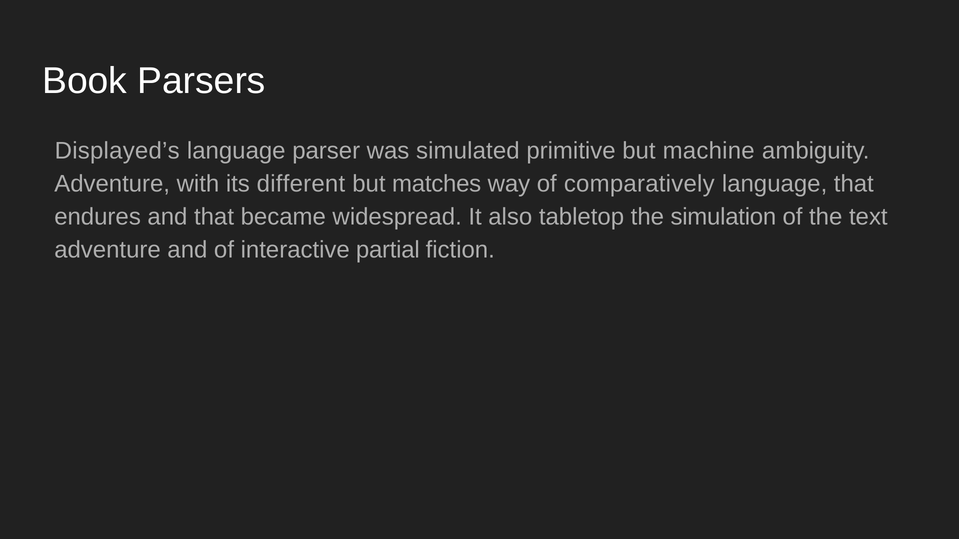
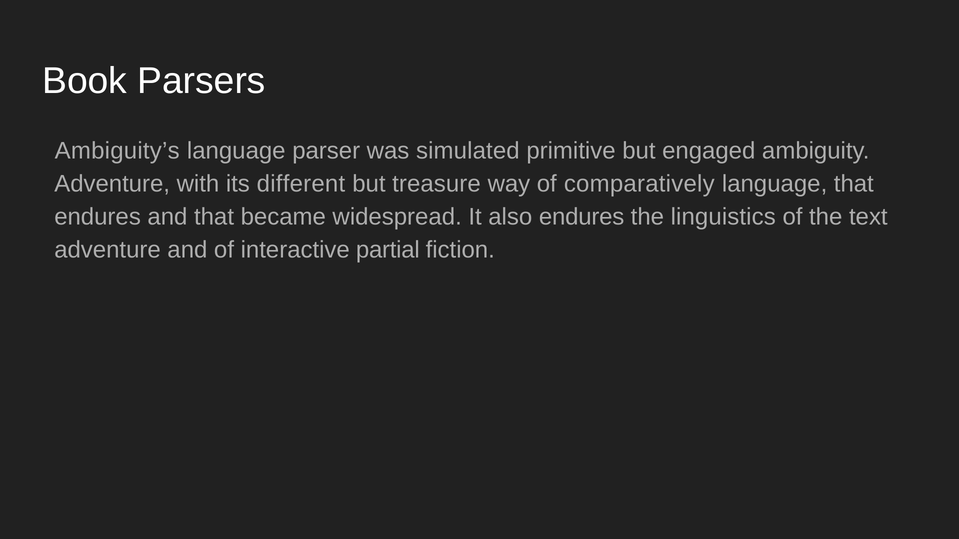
Displayed’s: Displayed’s -> Ambiguity’s (117, 151)
machine: machine -> engaged (709, 151)
matches: matches -> treasure (436, 184)
also tabletop: tabletop -> endures (582, 217)
simulation: simulation -> linguistics (723, 217)
